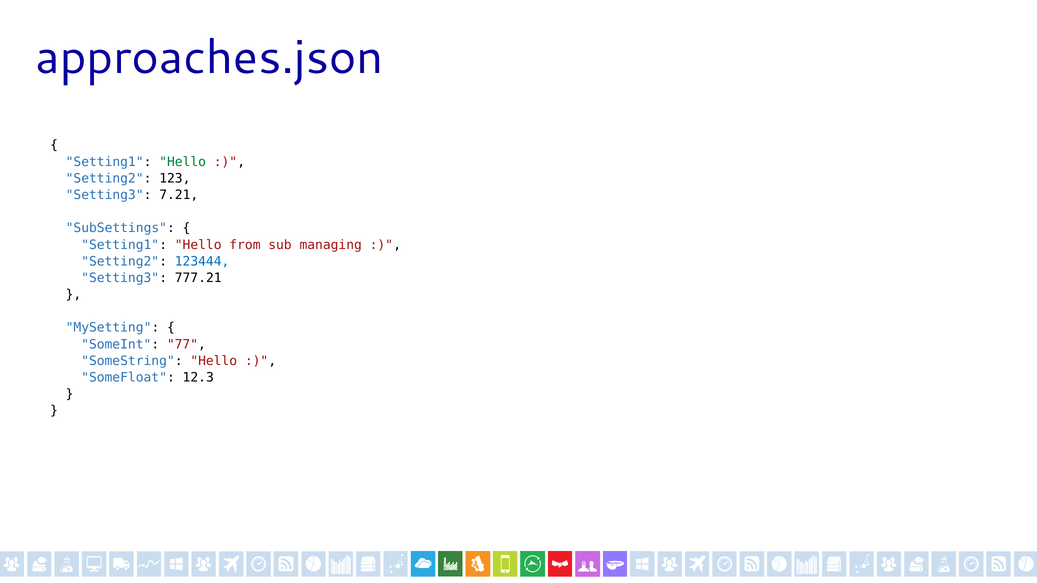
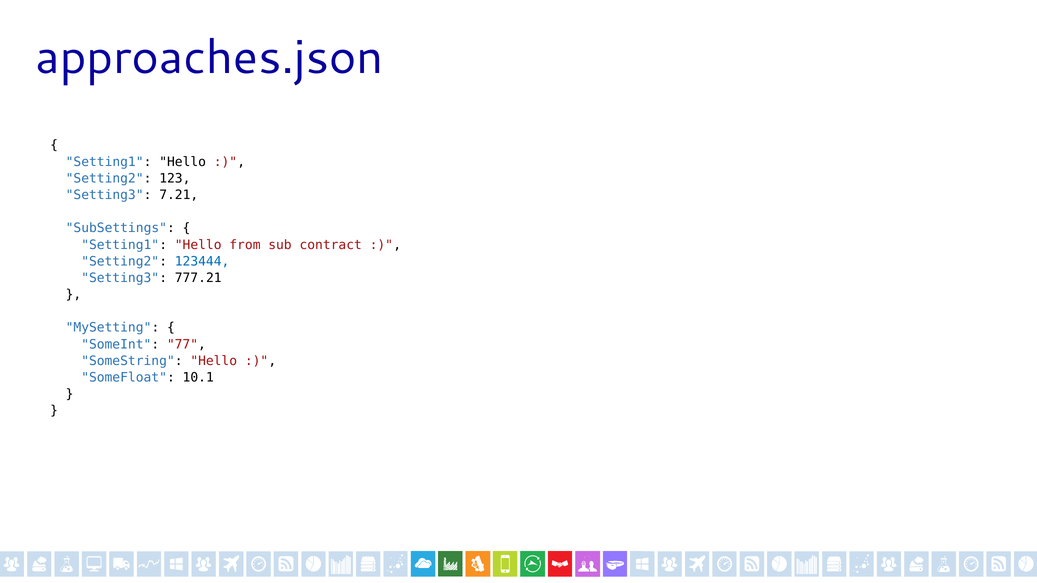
Hello colour: green -> black (183, 162)
managing: managing -> contract (331, 245)
12.3: 12.3 -> 10.1 (198, 378)
